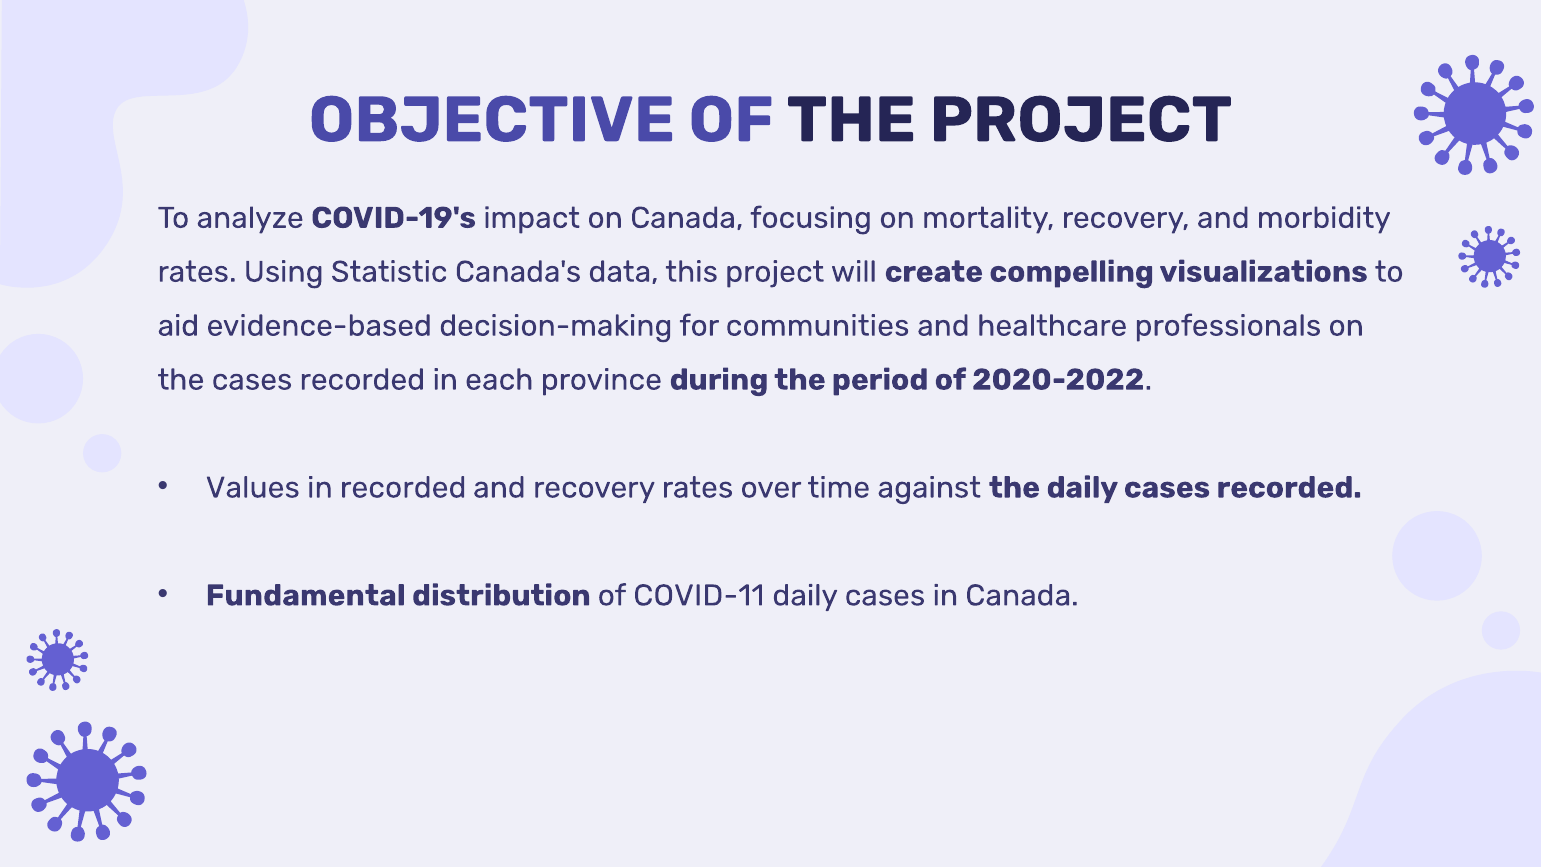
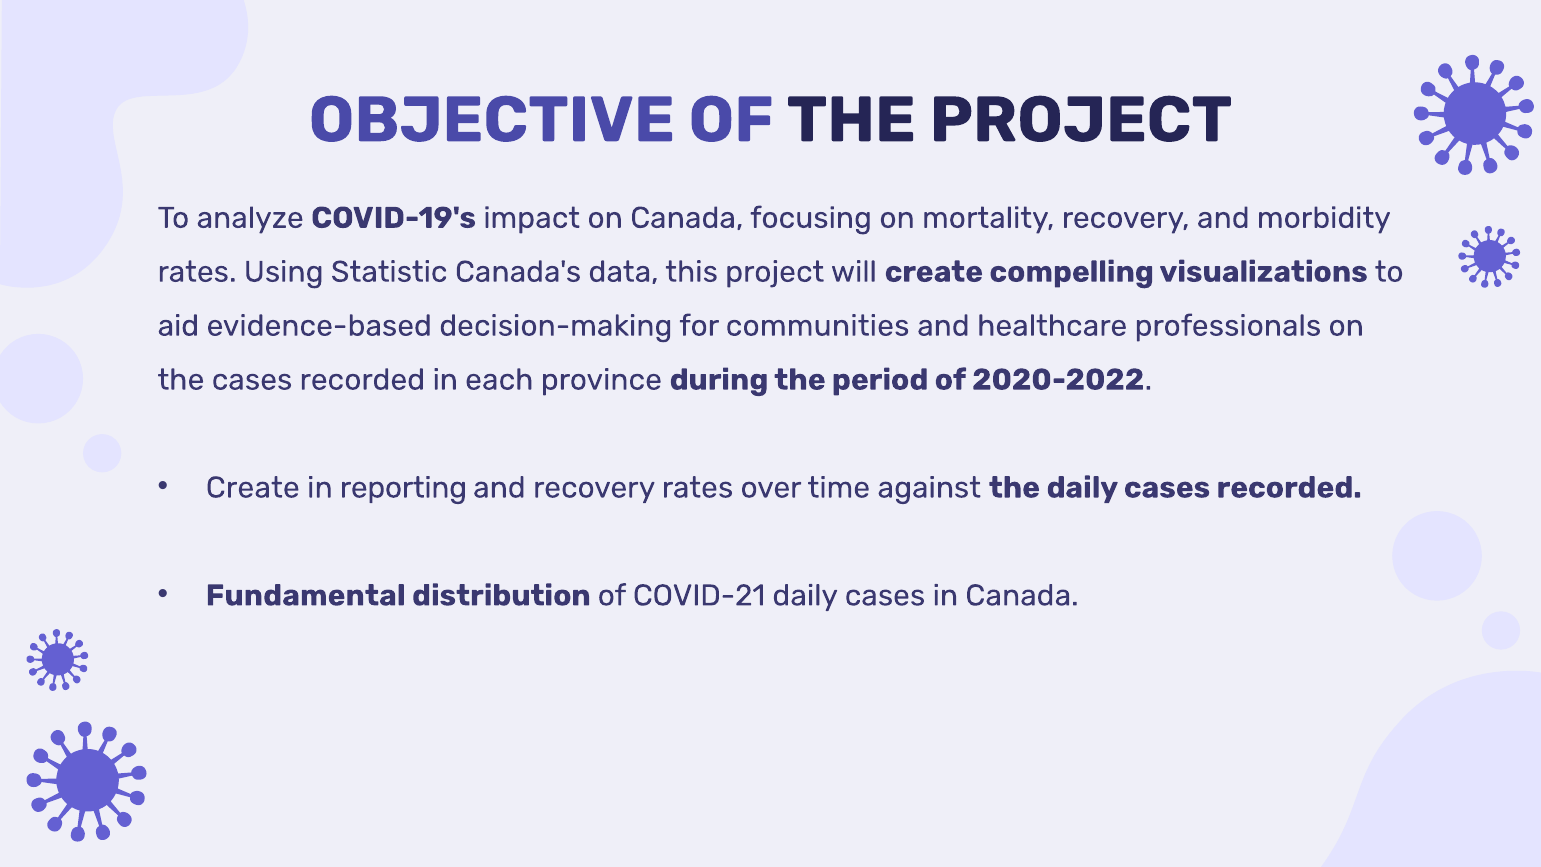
Values: Values -> Create (253, 488)
in recorded: recorded -> reporting (403, 488)
COVID-11: COVID-11 -> COVID-21 (699, 595)
